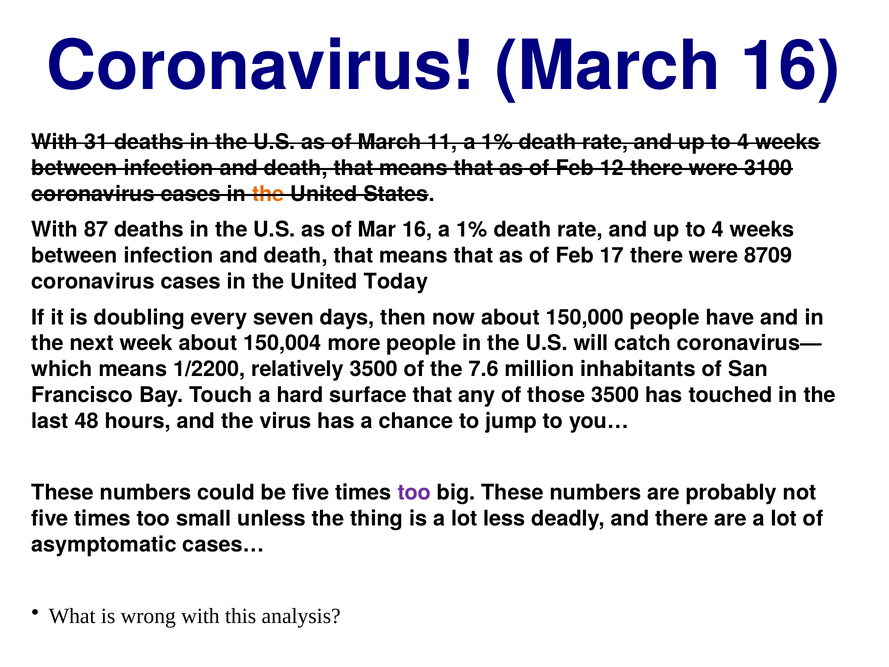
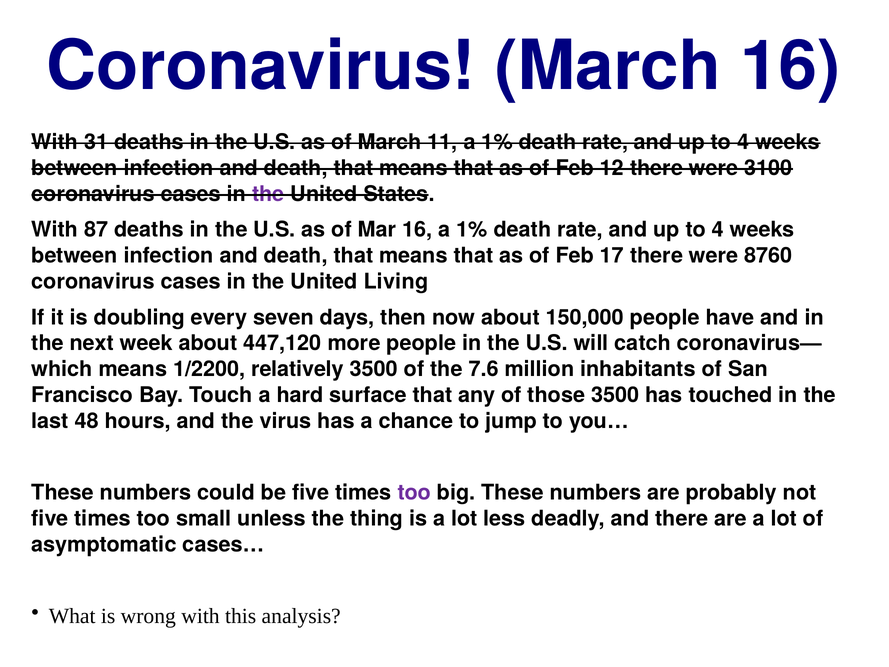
the colour: orange -> purple (268, 194)
8709: 8709 -> 8760 (768, 256)
Today: Today -> Living (396, 281)
150,004: 150,004 -> 447,120 (282, 343)
